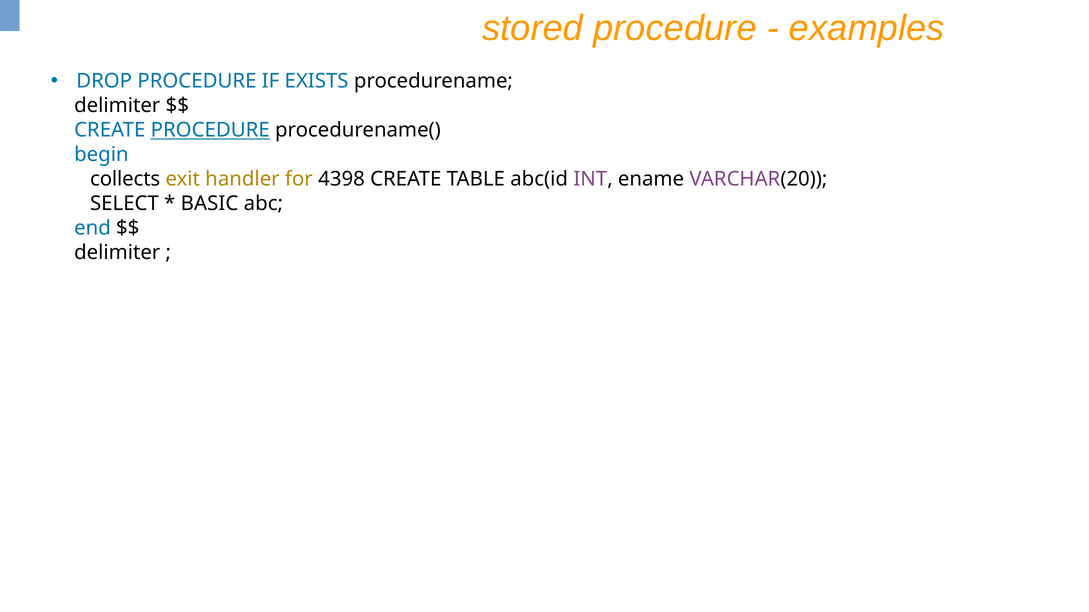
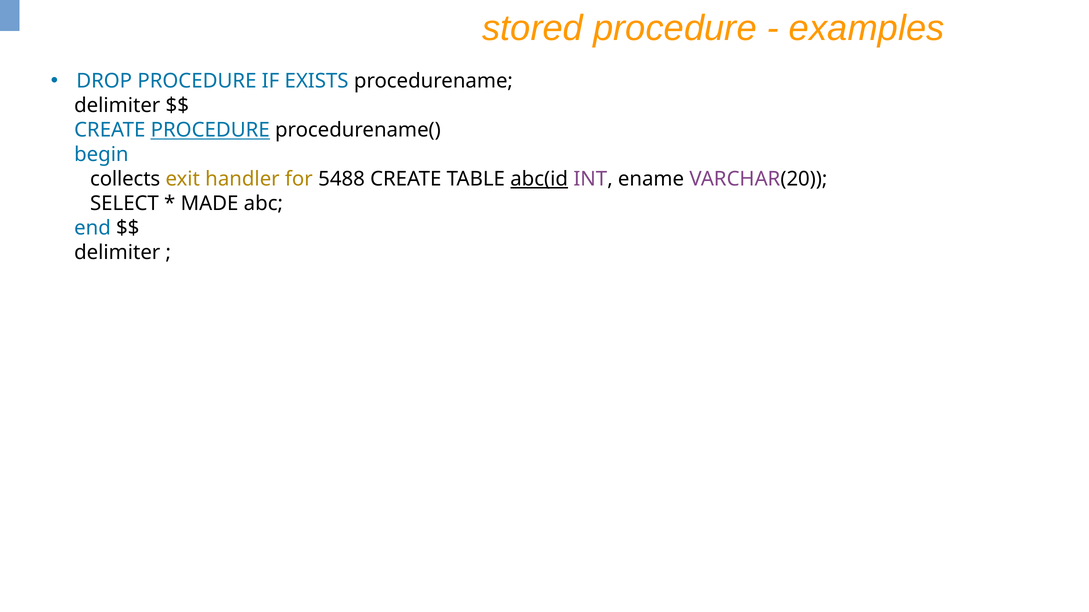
4398: 4398 -> 5488 (342, 179)
abc(id underline: none -> present (539, 179)
BASIC: BASIC -> MADE (210, 204)
